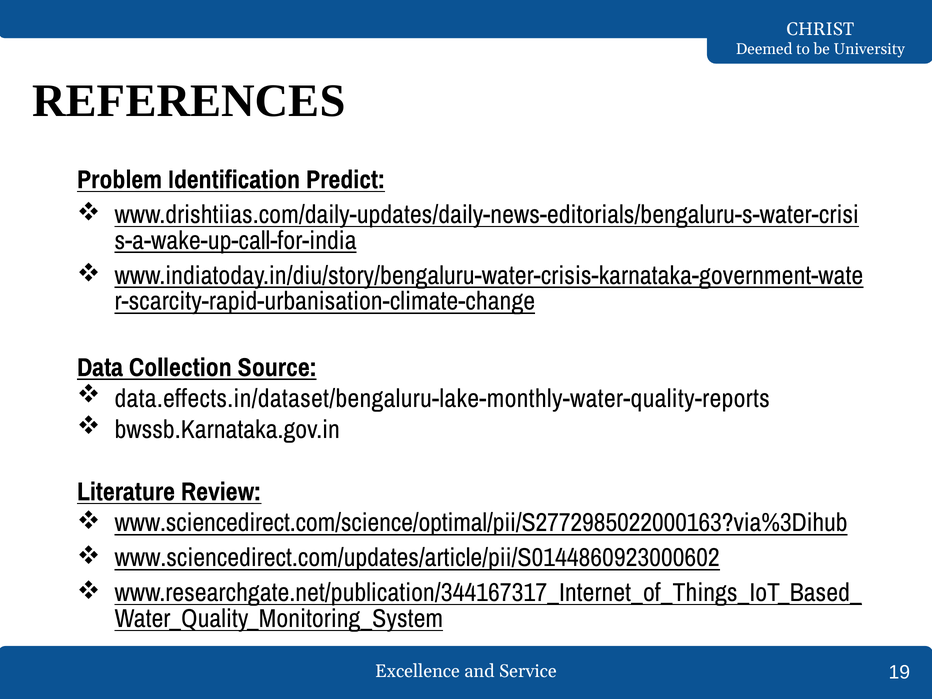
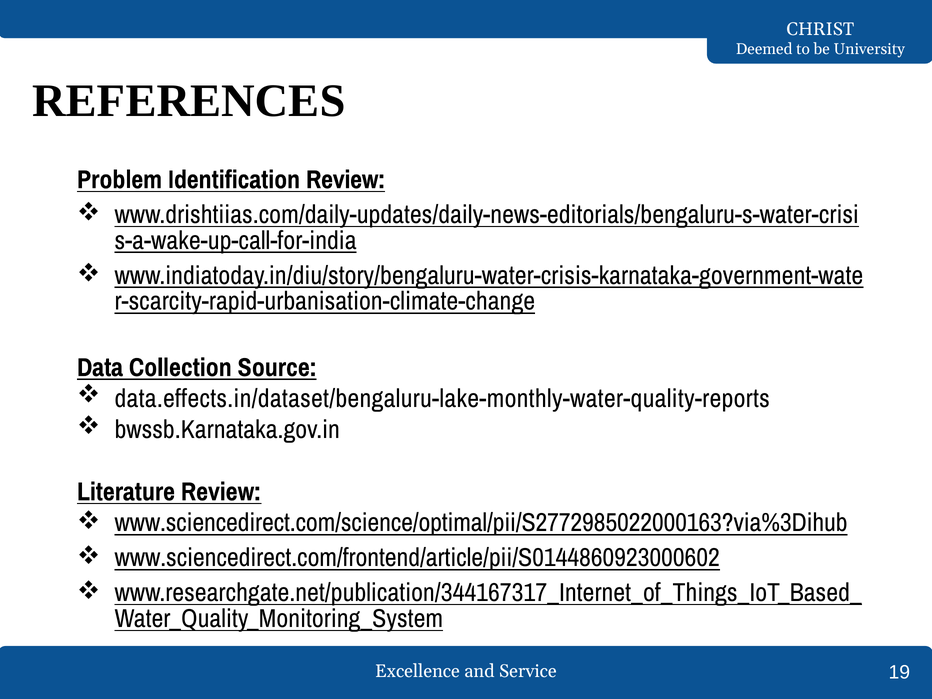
Identification Predict: Predict -> Review (346, 180)
www.sciencedirect.com/updates/article/pii/S0144860923000602: www.sciencedirect.com/updates/article/pii/S0144860923000602 -> www.sciencedirect.com/frontend/article/pii/S0144860923000602 (417, 558)
